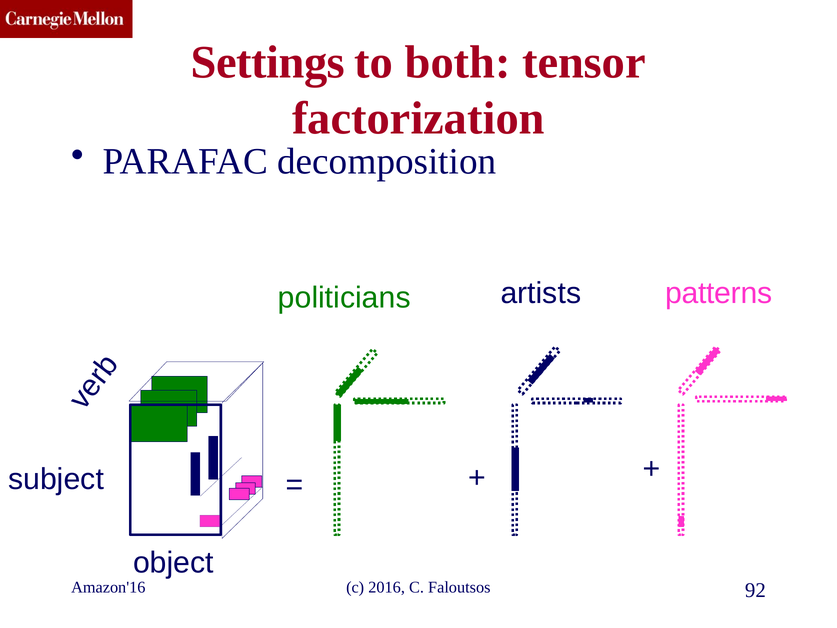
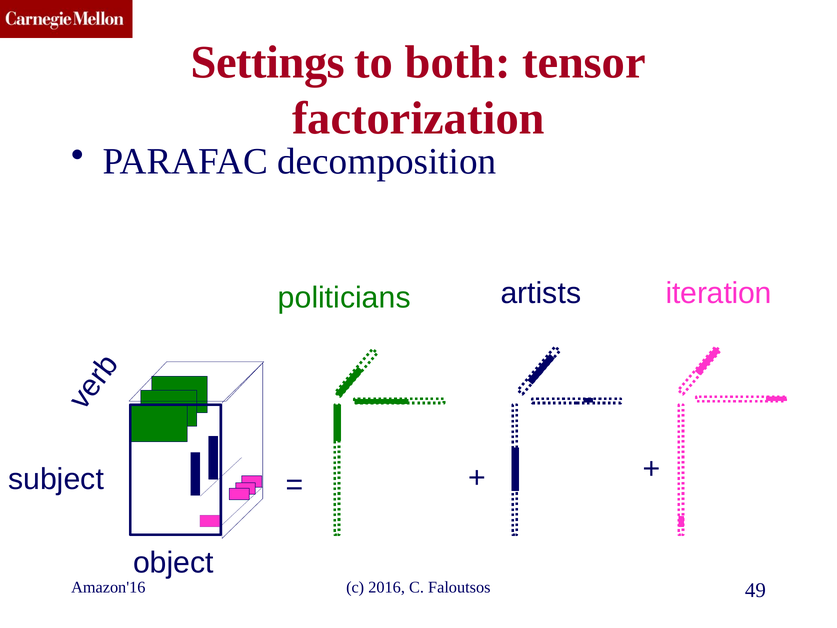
patterns: patterns -> iteration (719, 293)
92: 92 -> 49 (755, 590)
